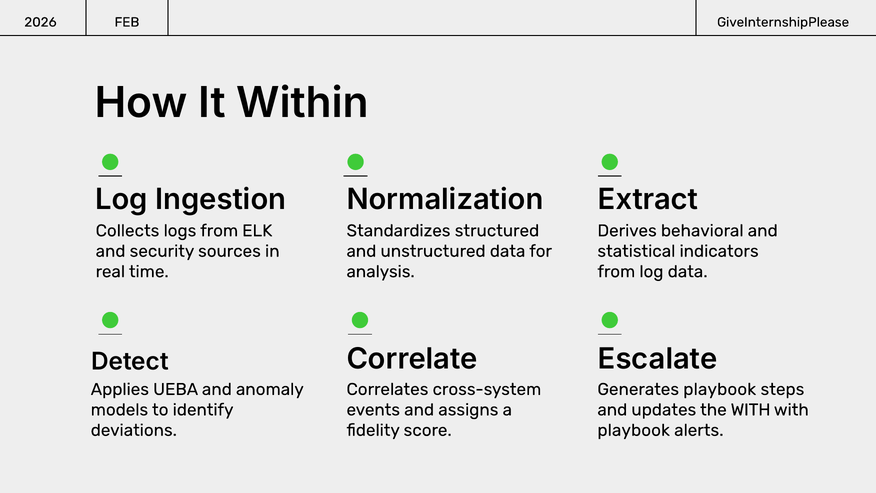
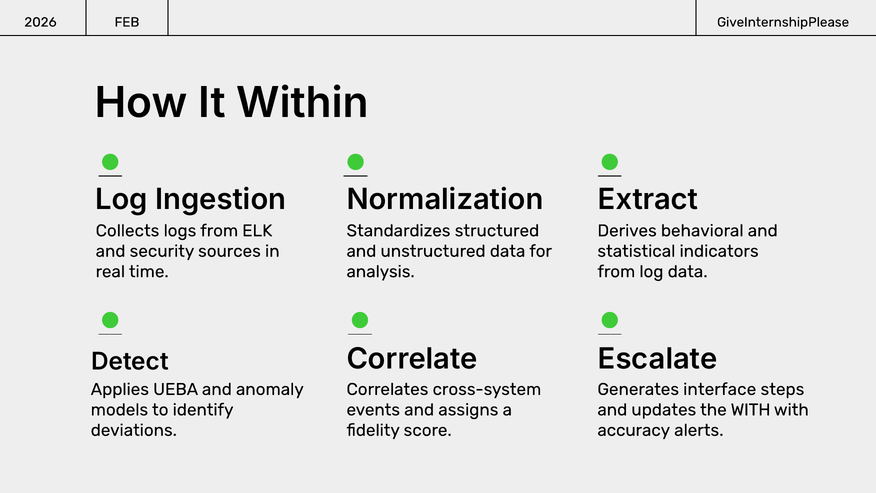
Generates playbook: playbook -> interface (720, 389)
playbook: playbook -> accuracy (634, 430)
